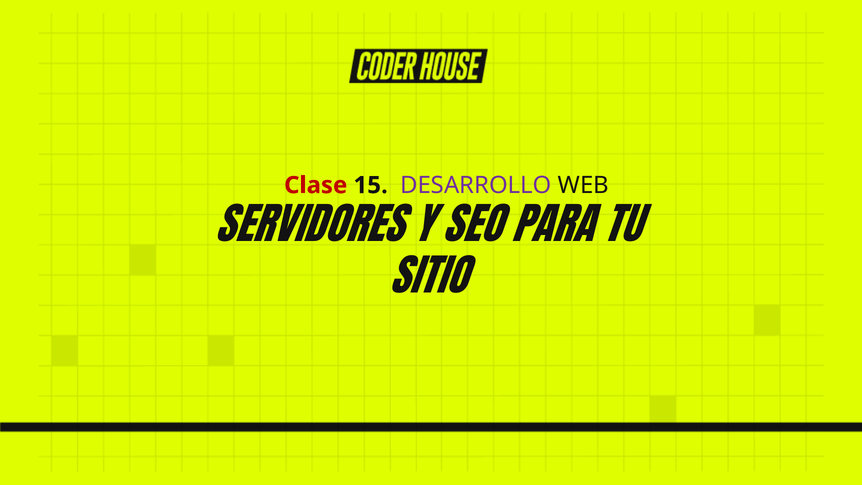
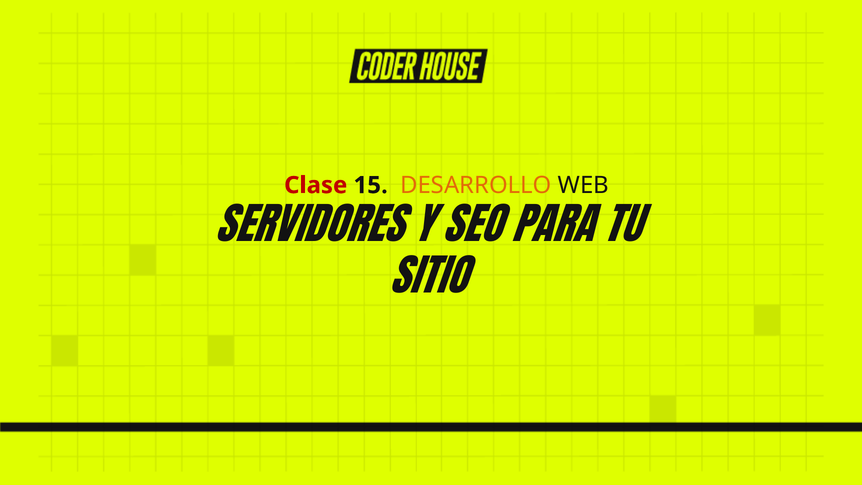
DESARROLLO colour: purple -> orange (476, 185)
